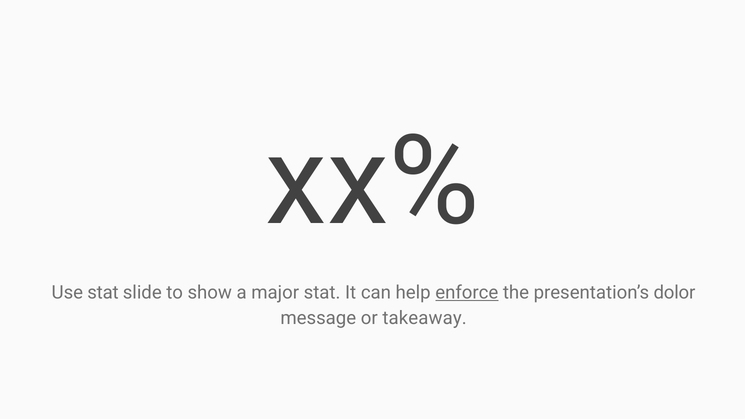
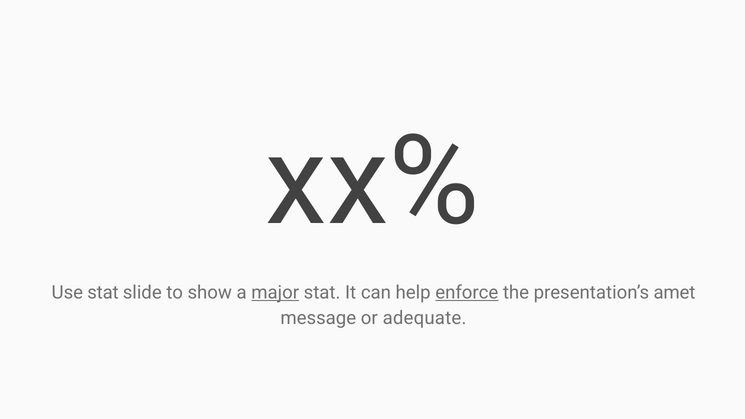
major underline: none -> present (275, 293)
dolor: dolor -> amet (674, 293)
takeaway: takeaway -> adequate (425, 318)
